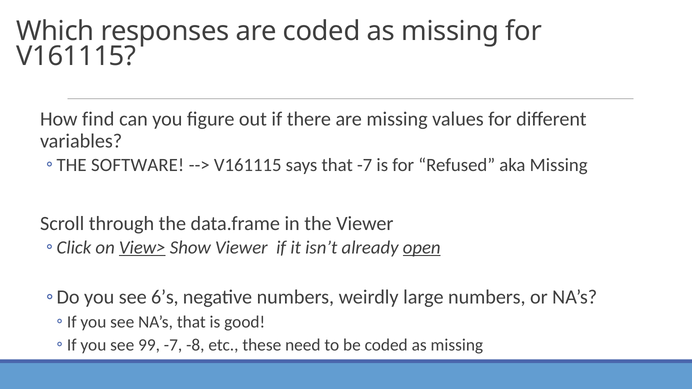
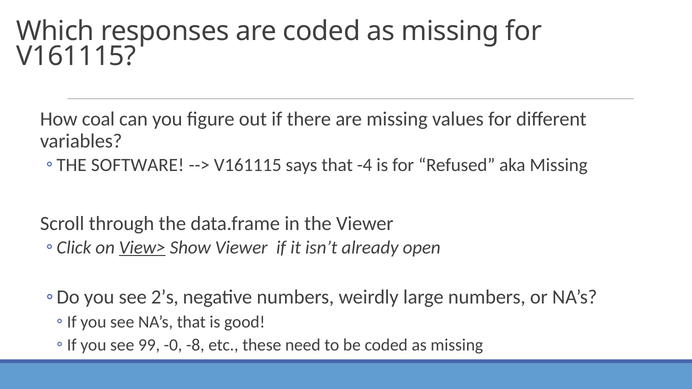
find: find -> coal (98, 119)
that -7: -7 -> -4 (365, 165)
open underline: present -> none (422, 248)
6’s: 6’s -> 2’s (165, 297)
99 -7: -7 -> -0 (173, 345)
